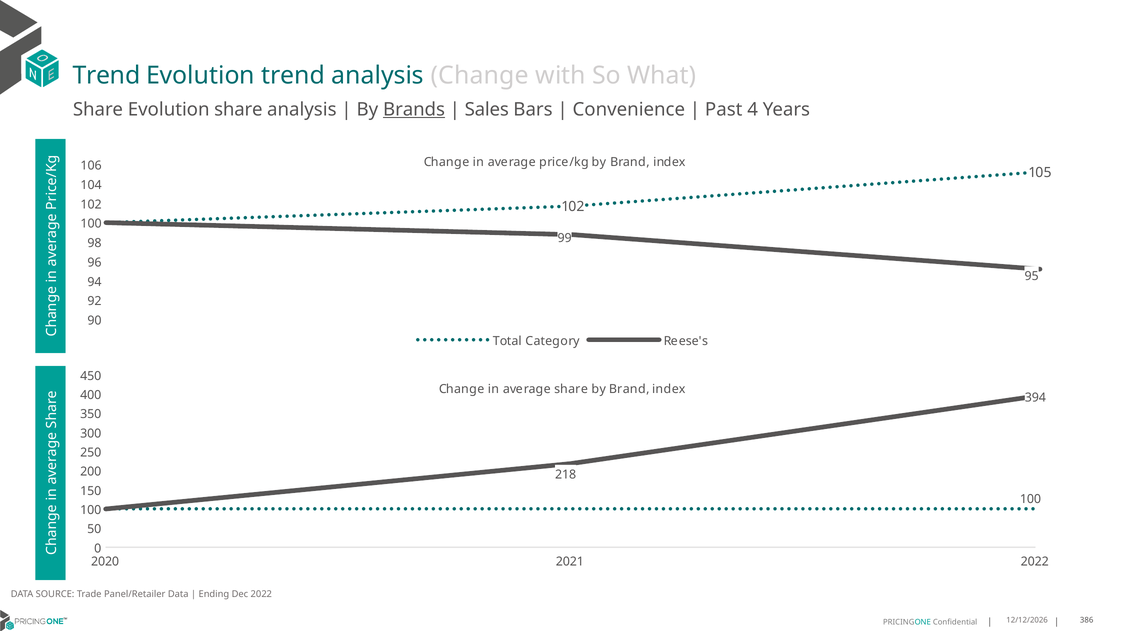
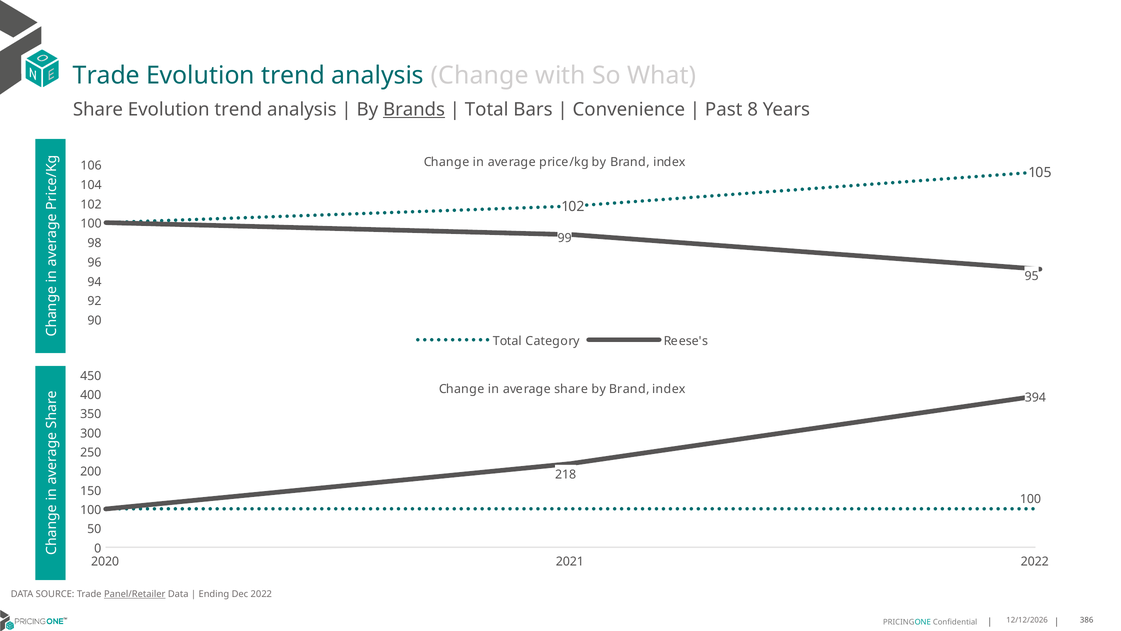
Trend: Trend -> Trade (106, 75)
Share Evolution share: share -> trend (238, 109)
Sales: Sales -> Total (487, 109)
4: 4 -> 8 (753, 109)
Panel/Retailer underline: none -> present (135, 594)
